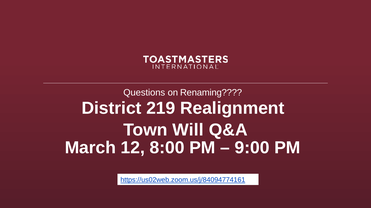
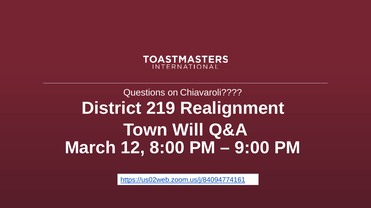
Renaming: Renaming -> Chiavaroli (211, 93)
